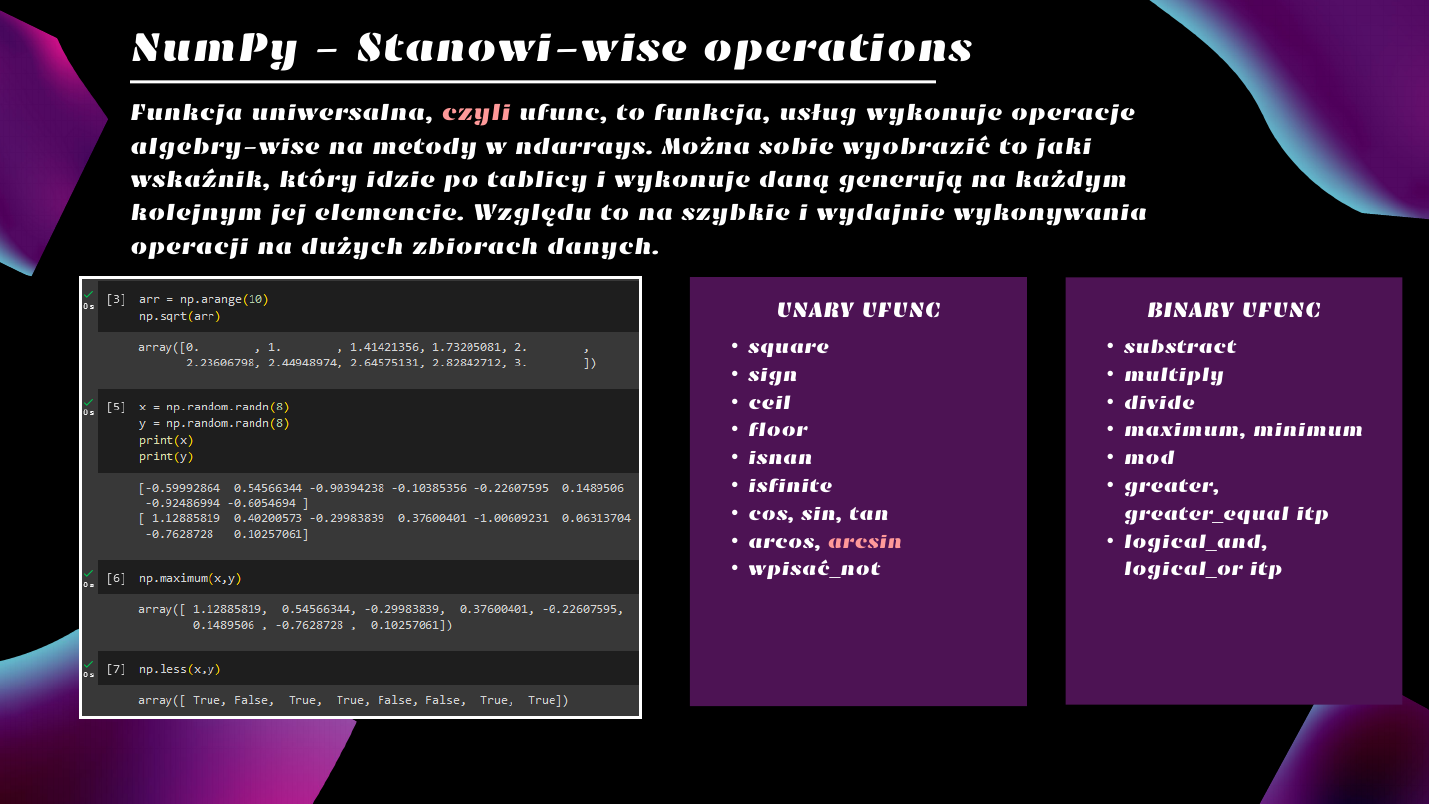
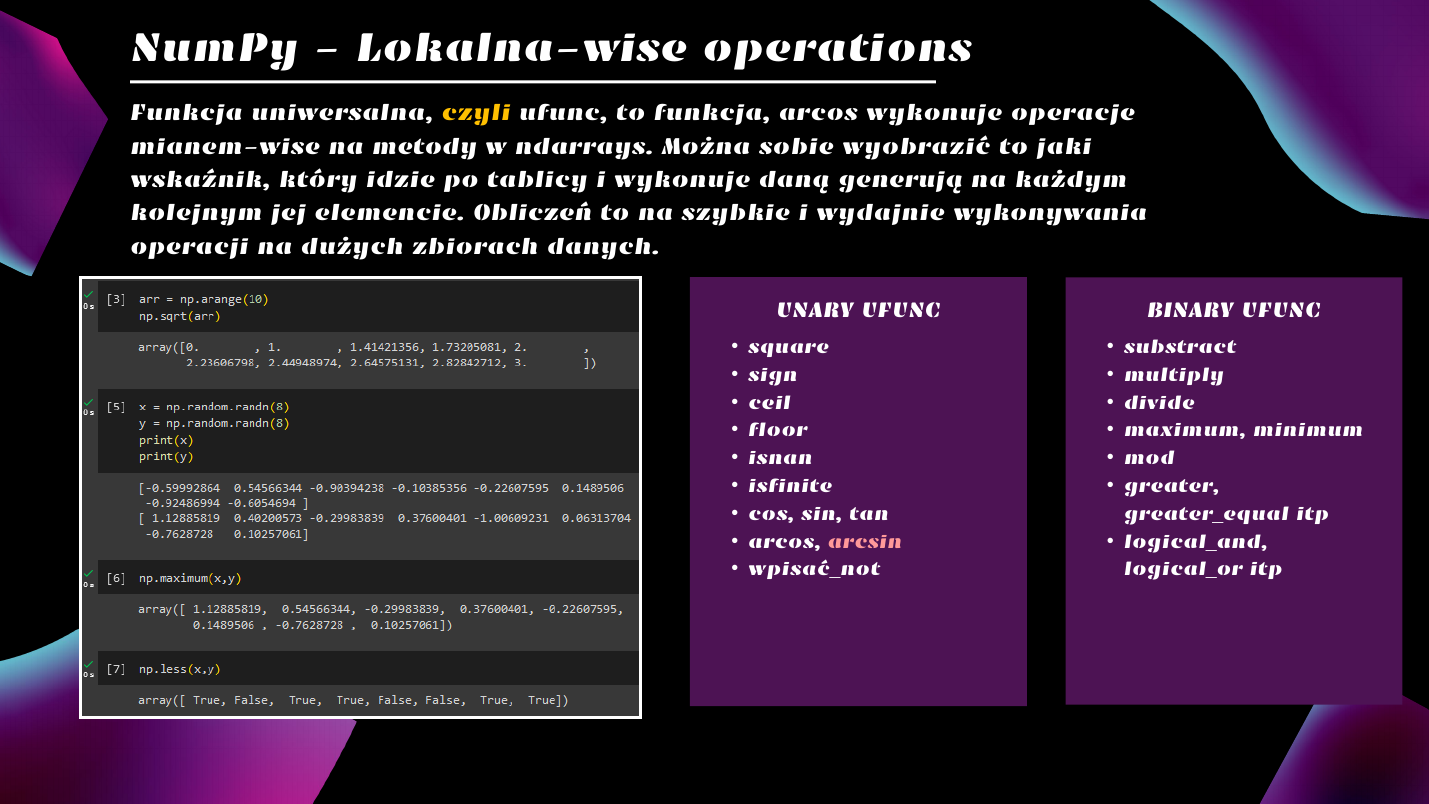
Stanowi-wise: Stanowi-wise -> Lokalna-wise (522, 48)
czyli colour: pink -> yellow (476, 113)
funkcja usług: usług -> arcos (818, 113)
algebry-wise: algebry-wise -> mianem-wise (225, 146)
Względu: Względu -> Obliczeń (533, 213)
